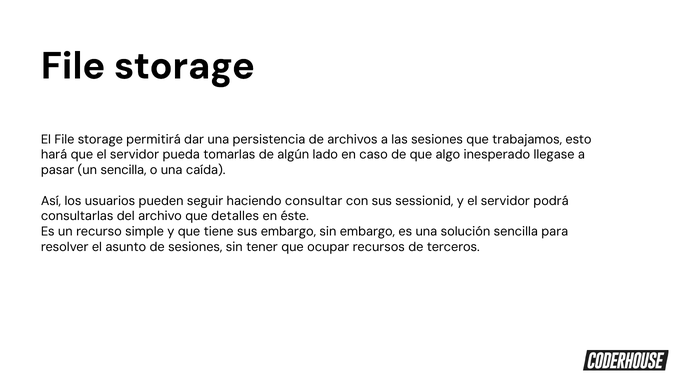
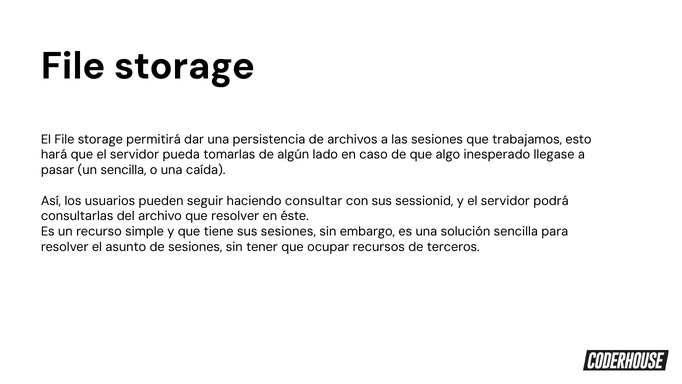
que detalles: detalles -> resolver (235, 216)
sus embargo: embargo -> sesiones (288, 231)
